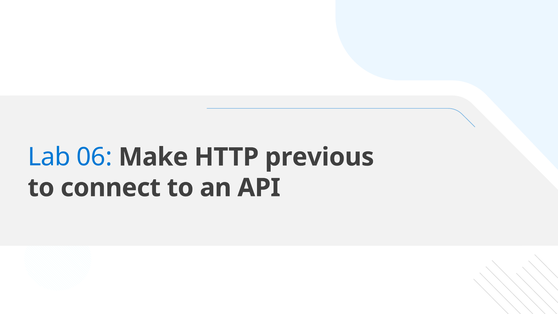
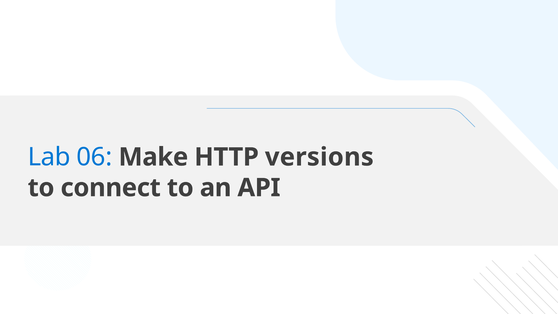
previous: previous -> versions (319, 157)
